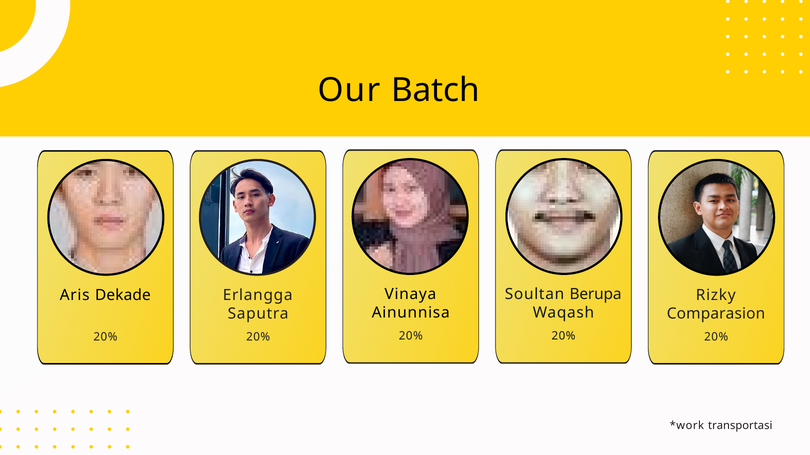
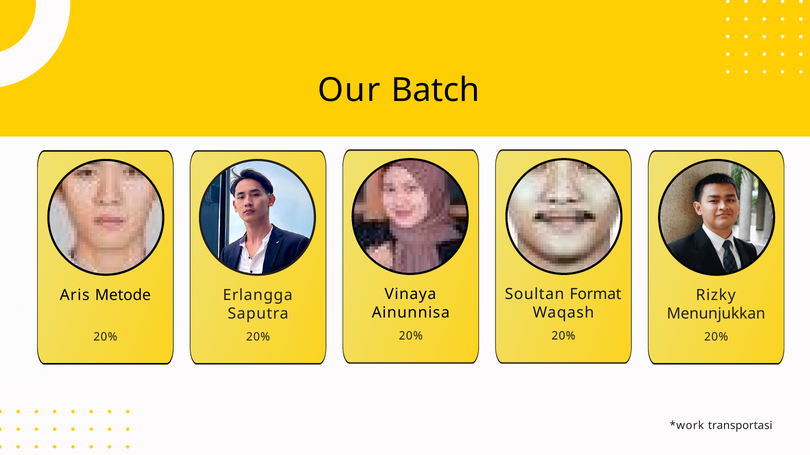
Berupa: Berupa -> Format (596, 295)
Dekade: Dekade -> Metode (123, 296)
Comparasion: Comparasion -> Menunjukkan (716, 314)
